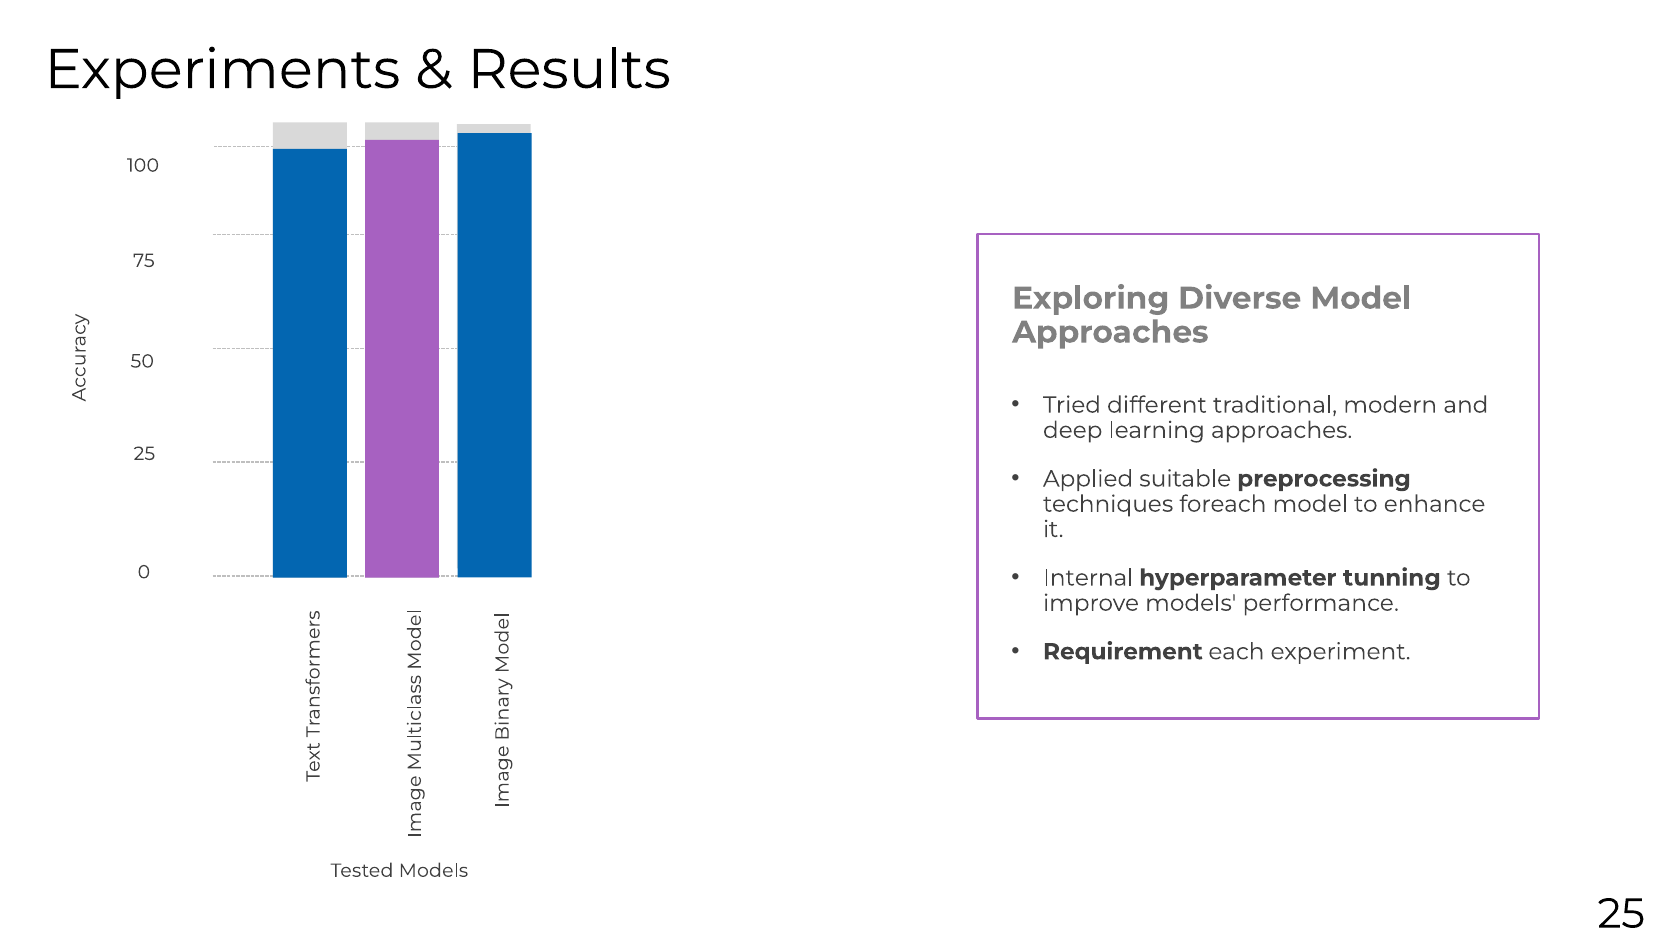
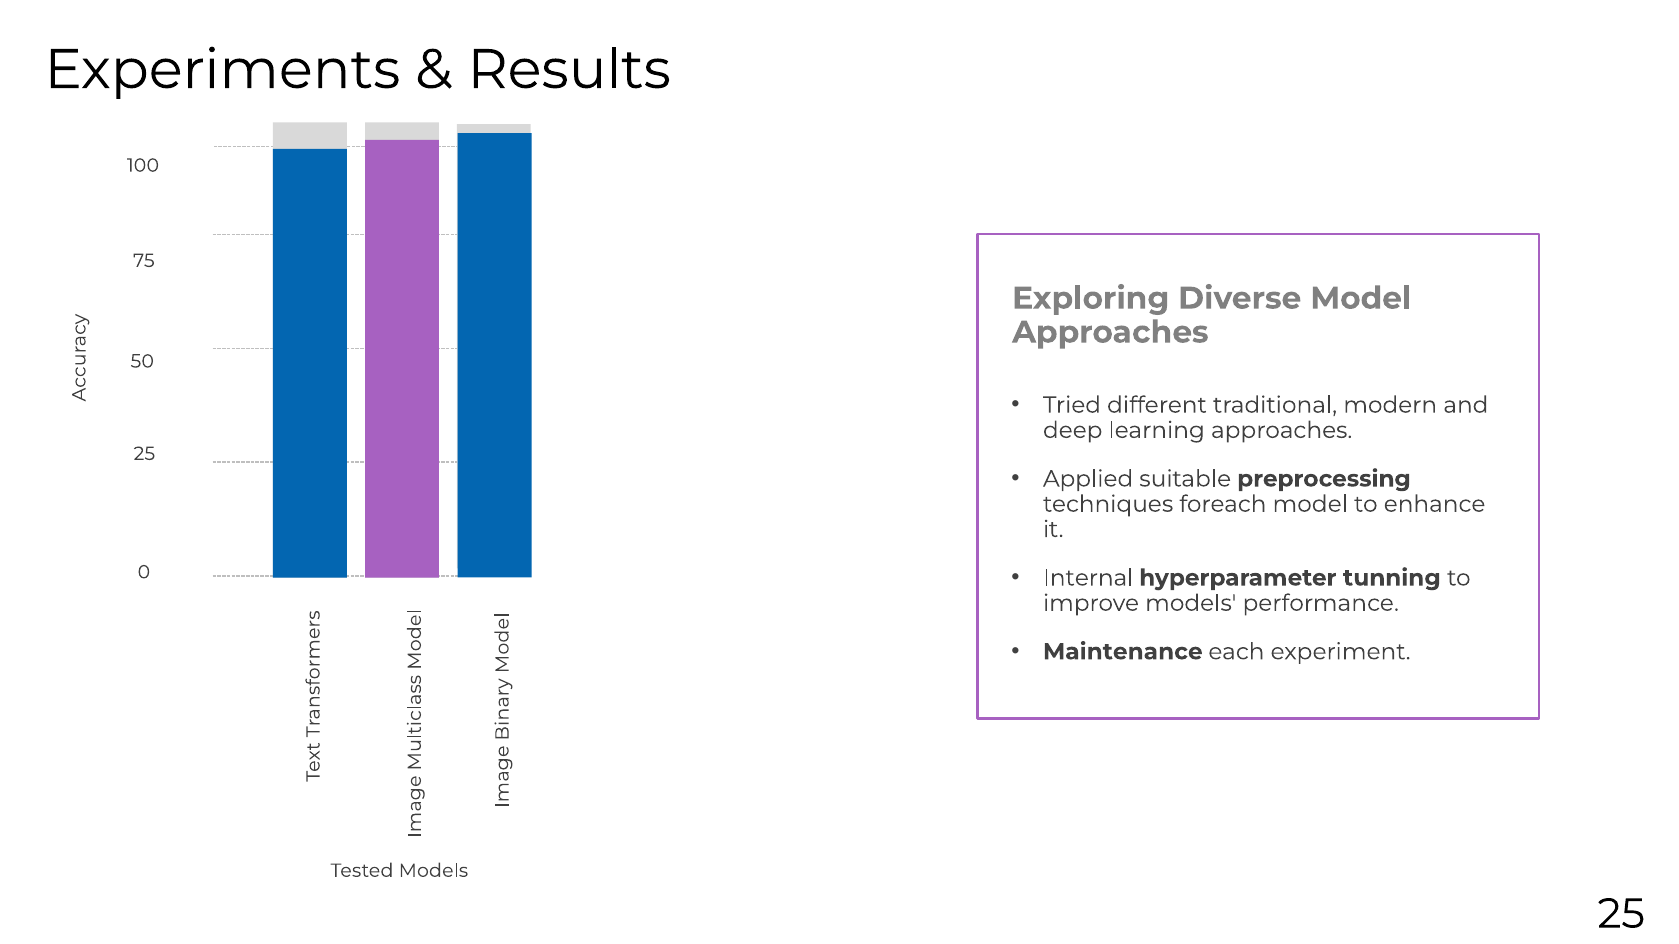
Requirement: Requirement -> Maintenance (1123, 652)
